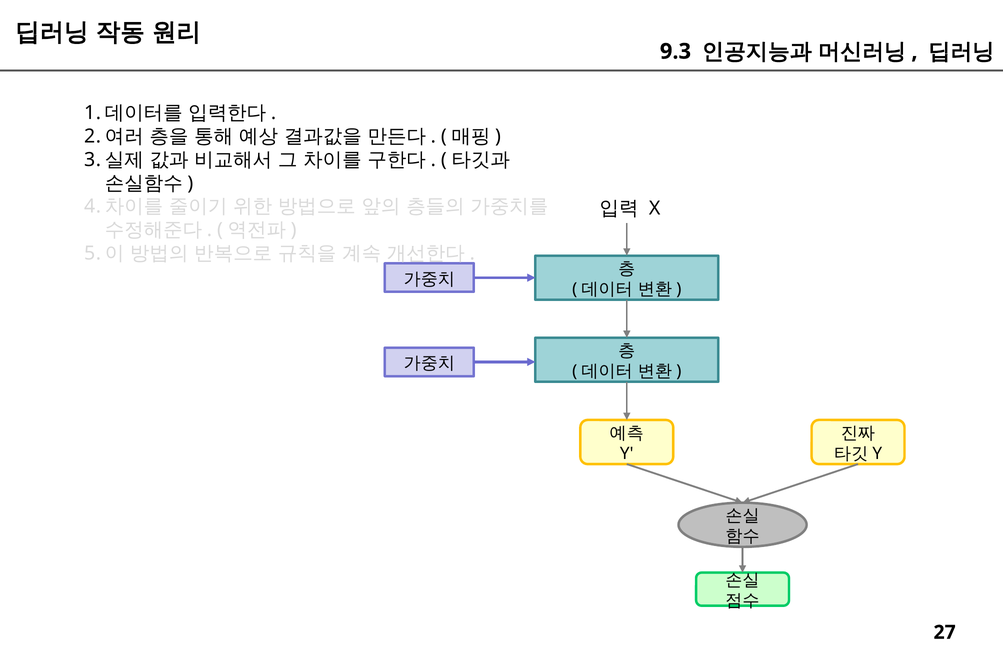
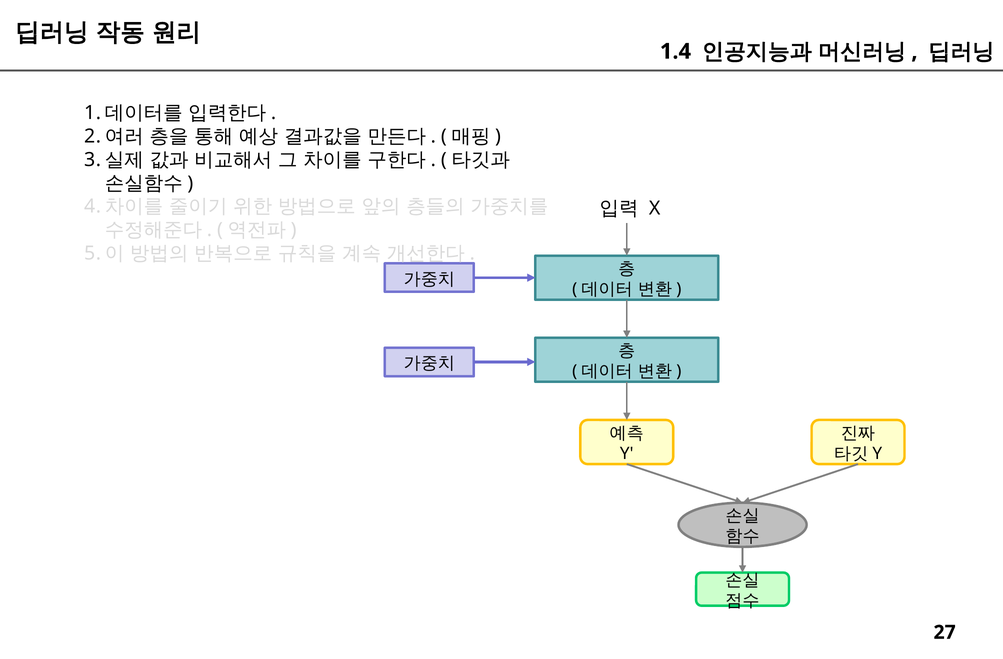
9.3: 9.3 -> 1.4 (675, 51)
